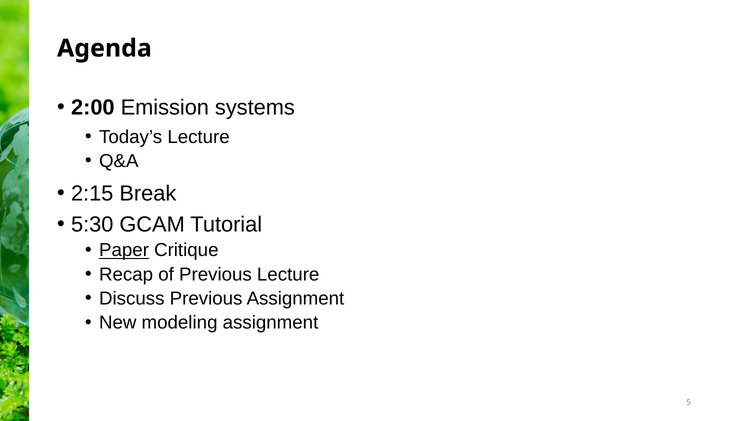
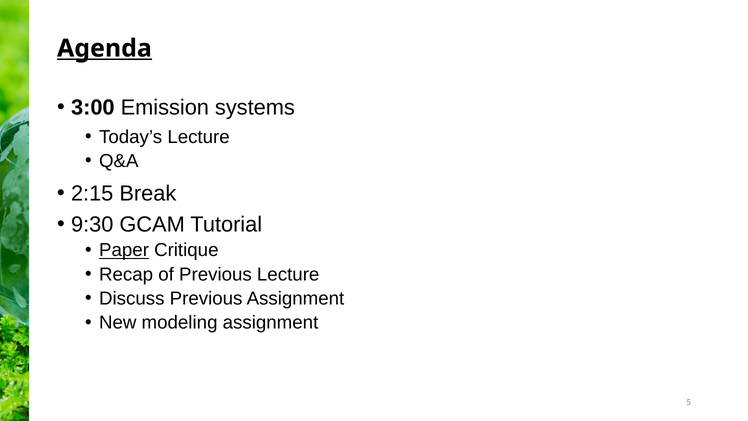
Agenda underline: none -> present (104, 48)
2:00: 2:00 -> 3:00 (93, 107)
5:30: 5:30 -> 9:30 (92, 224)
